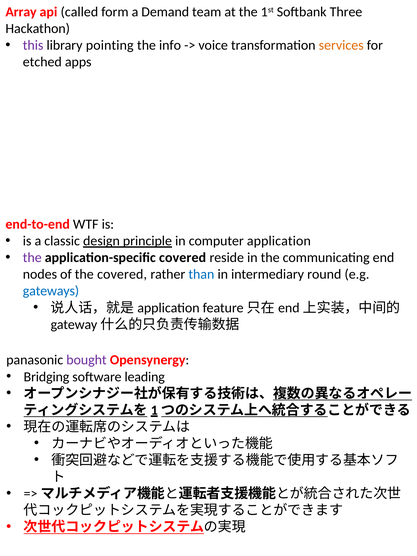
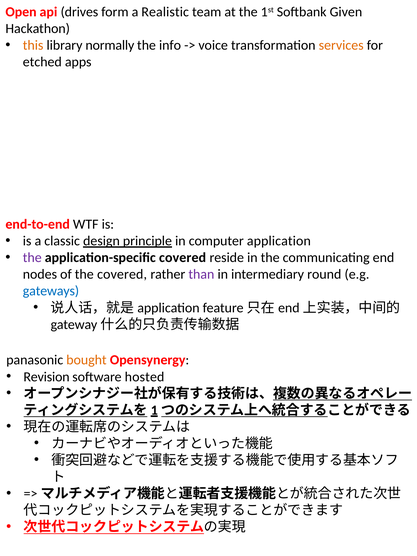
Array: Array -> Open (21, 12)
called: called -> drives (79, 12)
Demand: Demand -> Realistic (165, 12)
Three: Three -> Given (346, 12)
this colour: purple -> orange (33, 45)
pointing: pointing -> normally (110, 45)
than colour: blue -> purple (201, 274)
bought colour: purple -> orange (86, 360)
Bridging: Bridging -> Revision (47, 377)
leading: leading -> hosted (145, 377)
